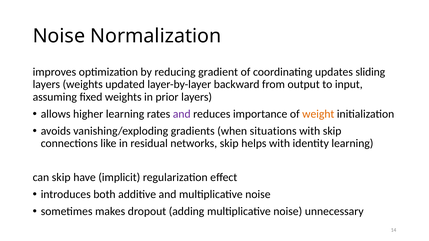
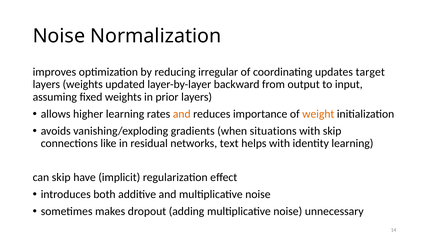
gradient: gradient -> irregular (218, 72)
sliding: sliding -> target (370, 72)
and colour: purple -> orange (182, 114)
networks skip: skip -> text (229, 144)
